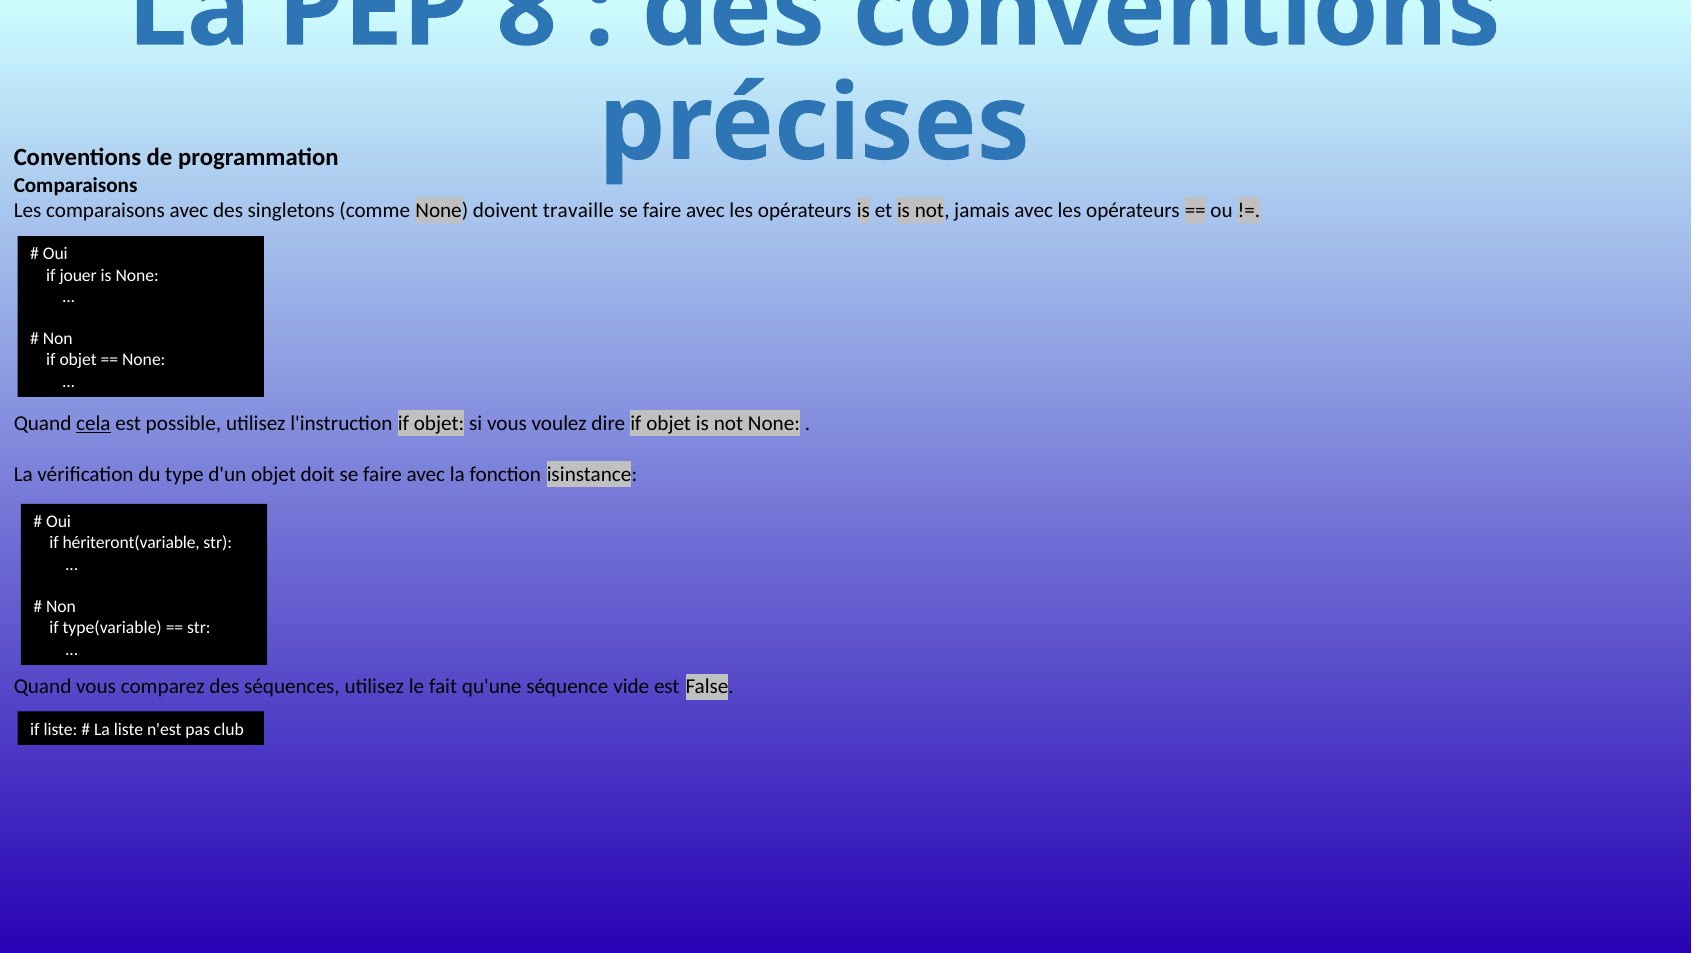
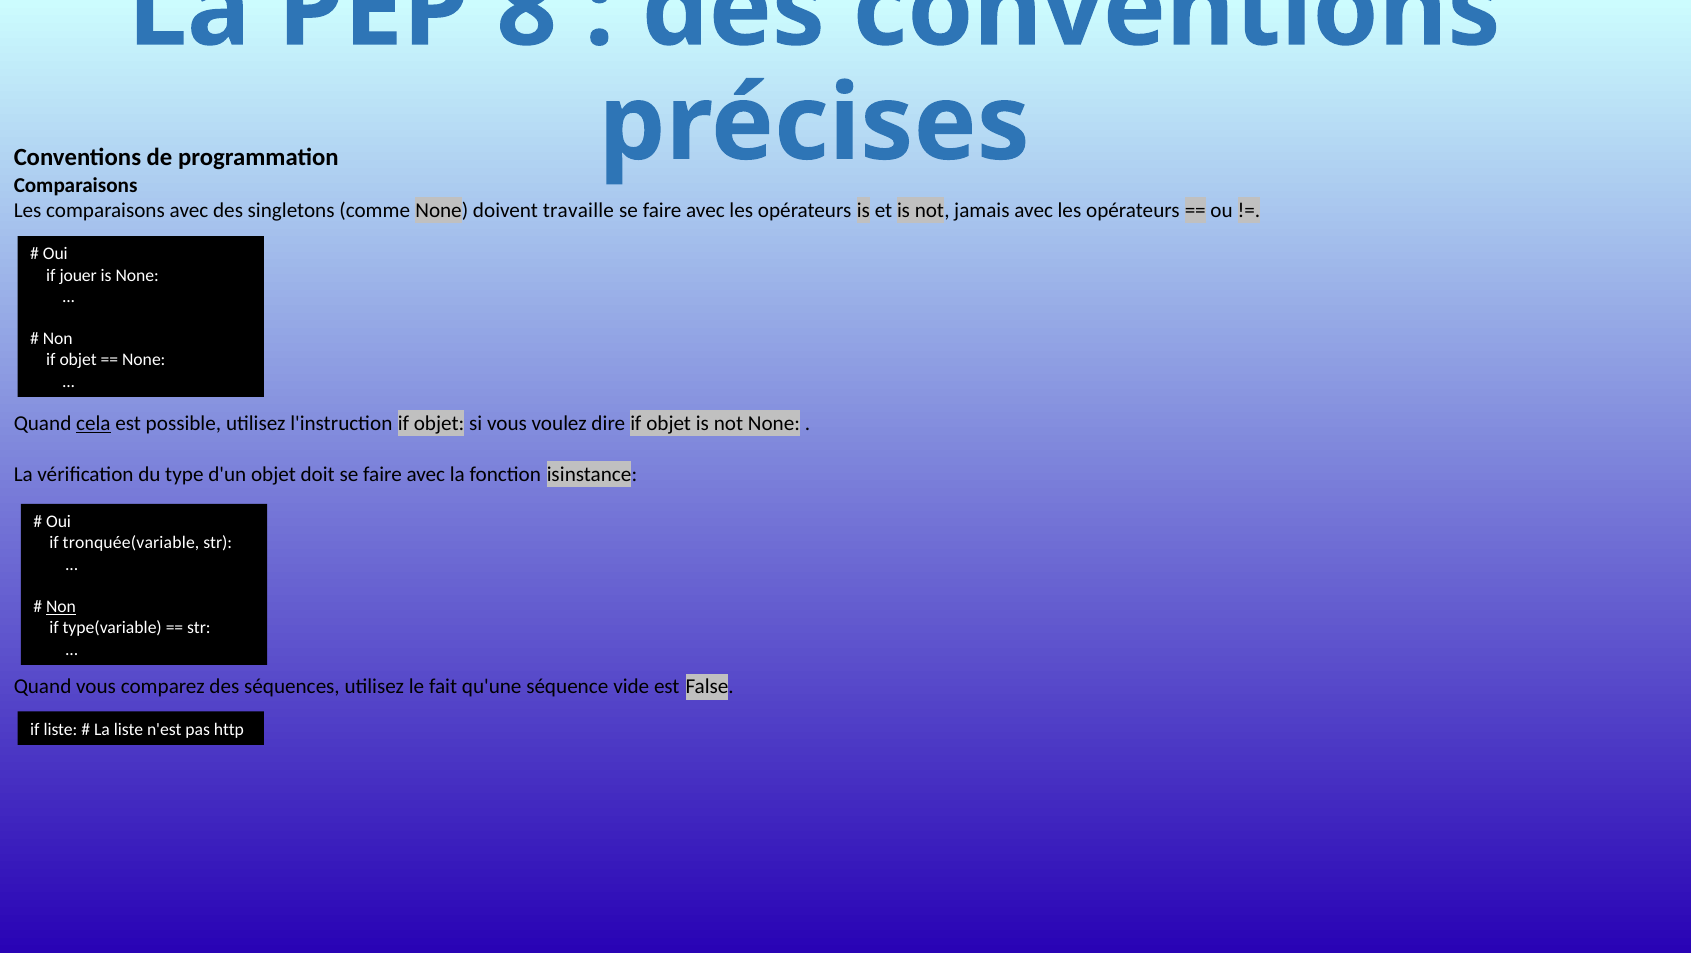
hériteront(variable: hériteront(variable -> tronquée(variable (131, 543)
Non underline: none -> present (61, 607)
club: club -> http (229, 730)
